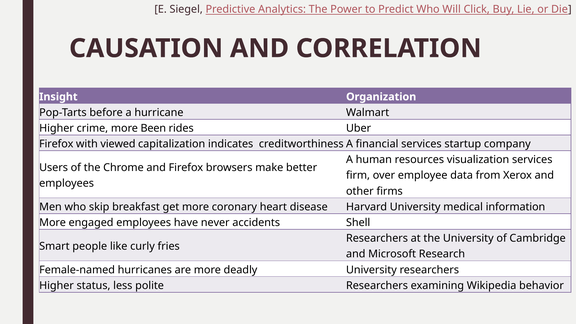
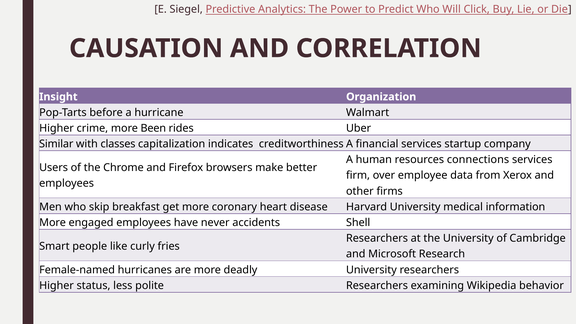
Firefox: Firefox -> Similar (56, 144)
viewed: viewed -> classes (118, 144)
visualization: visualization -> connections (478, 160)
